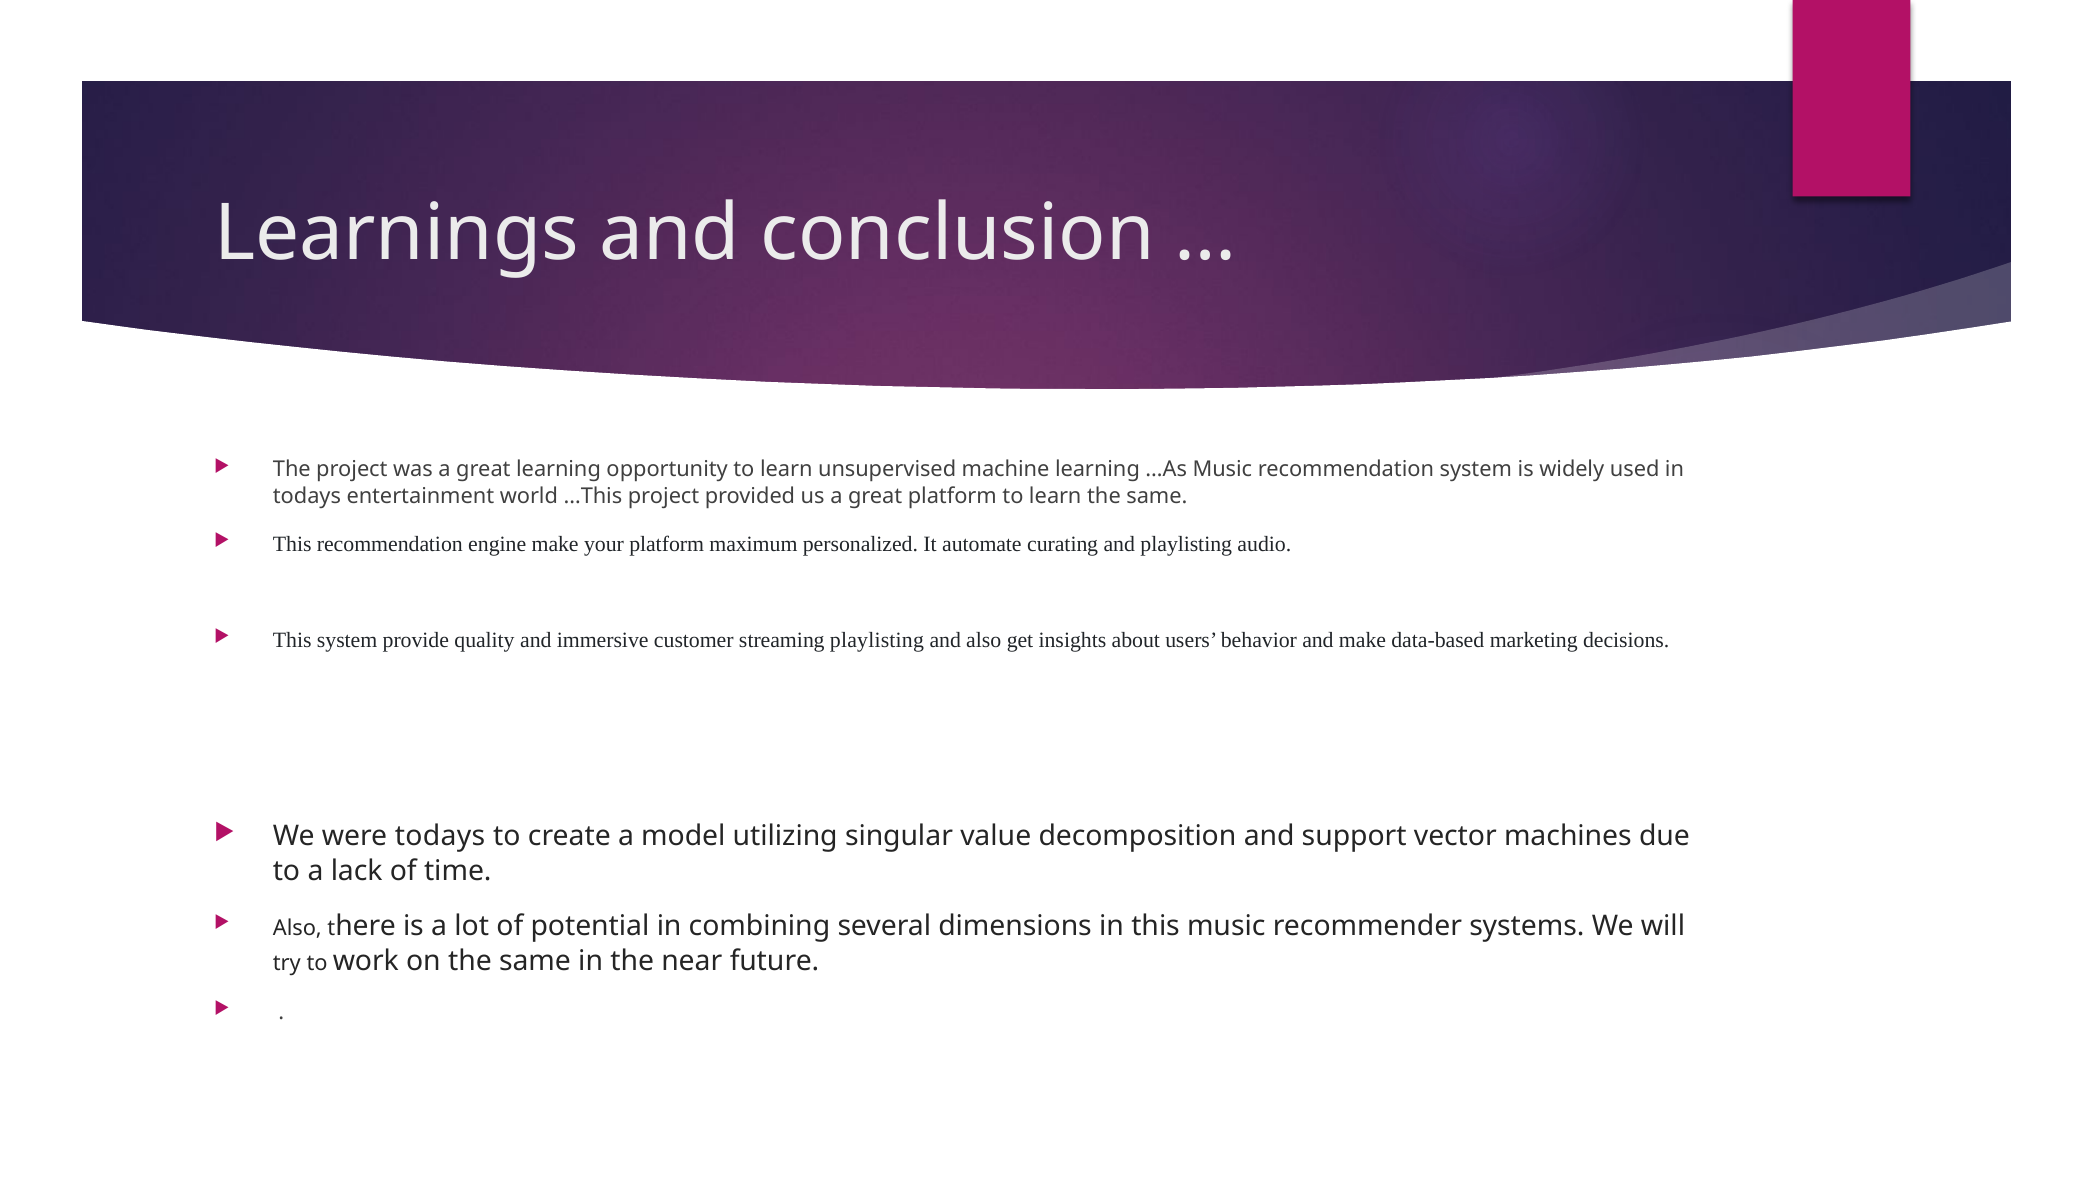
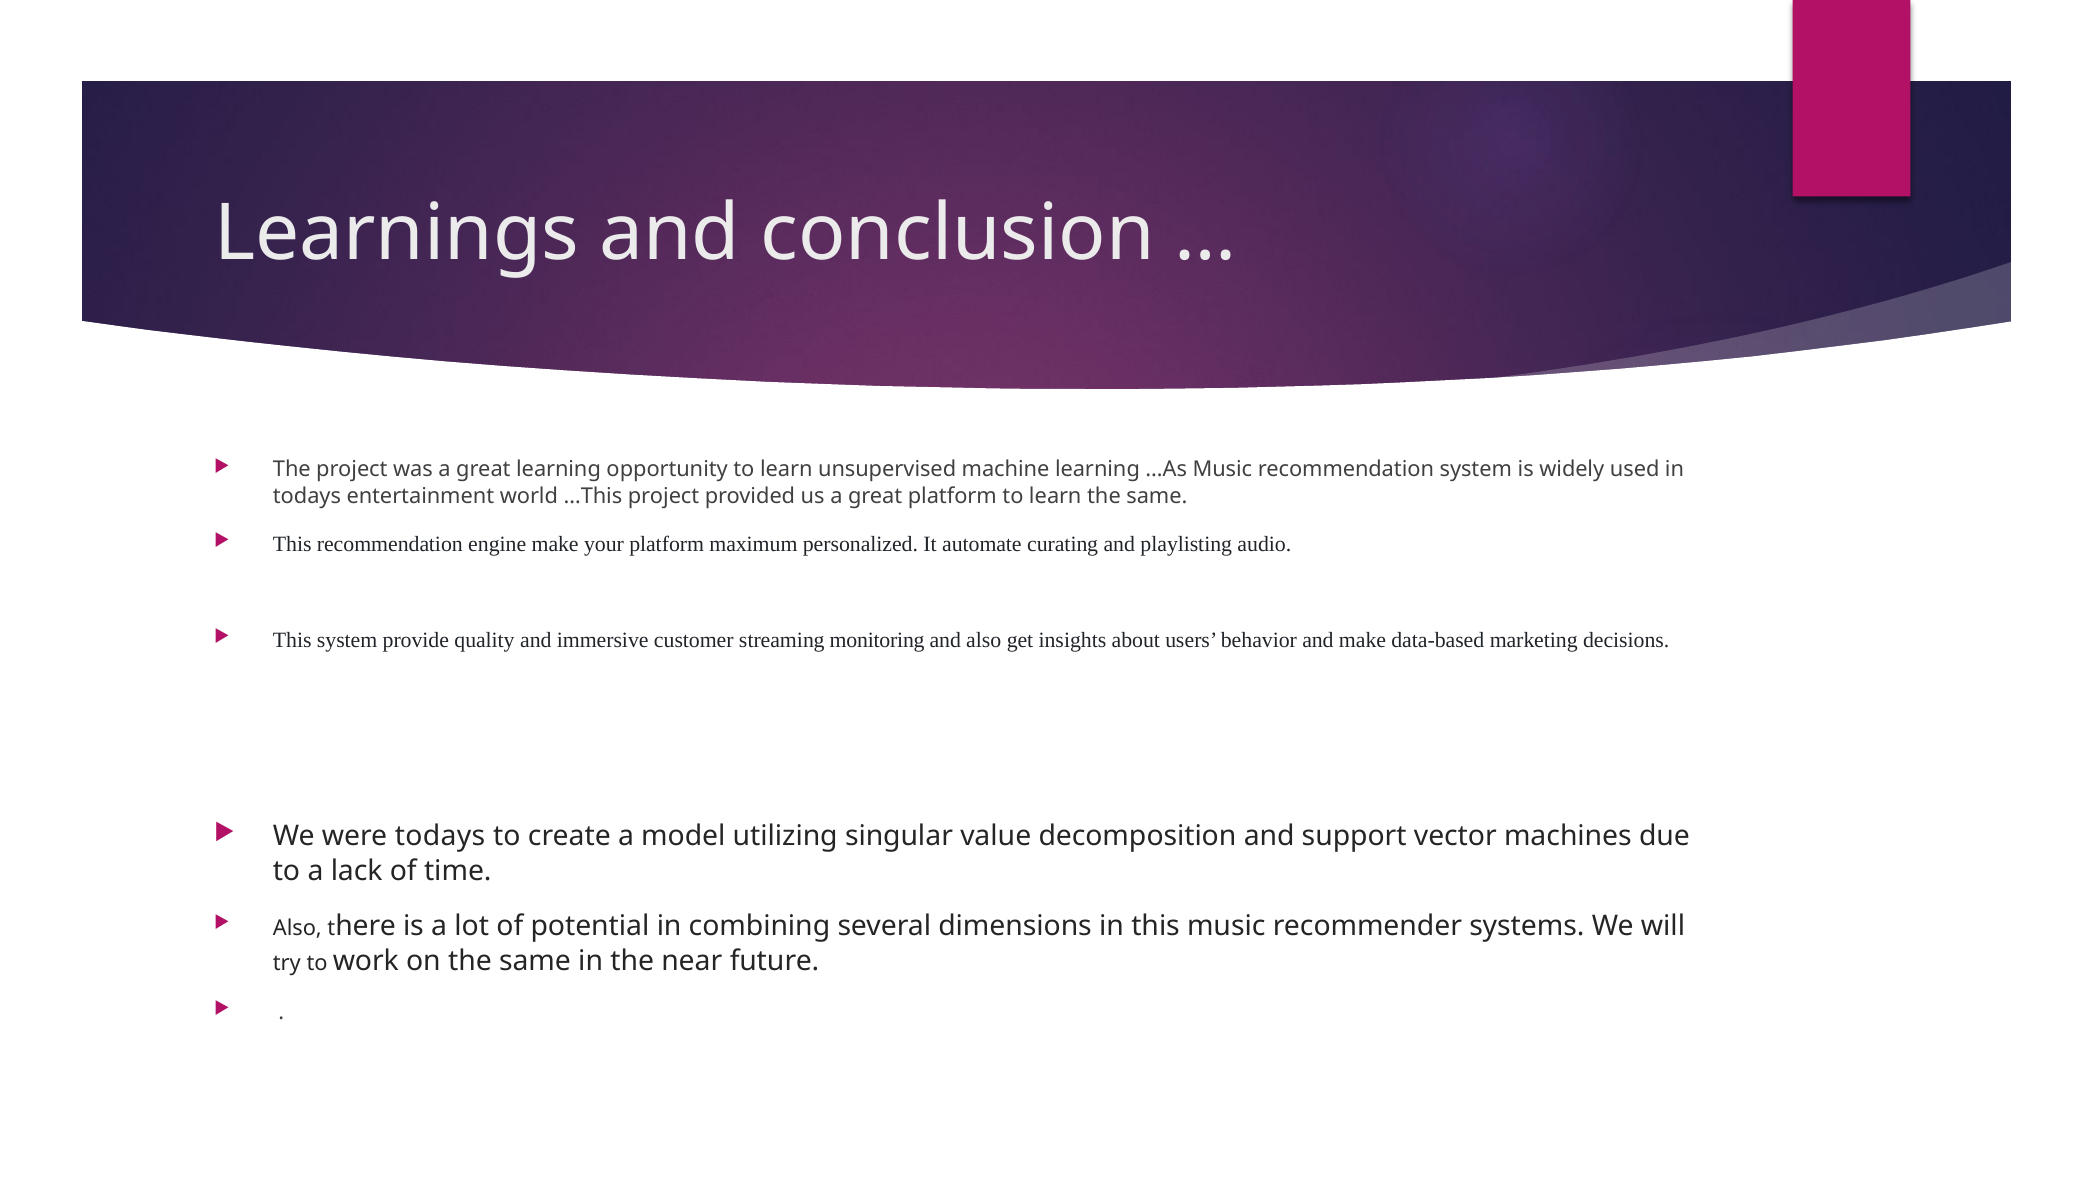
streaming playlisting: playlisting -> monitoring (877, 640)
